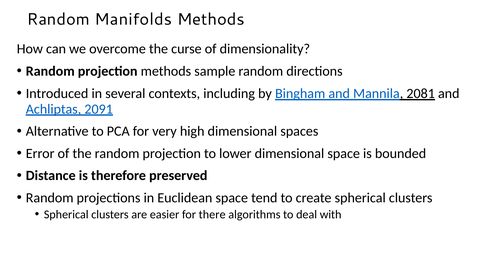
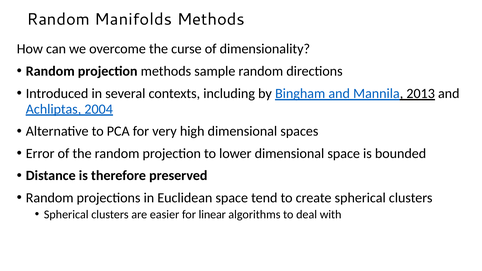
2081: 2081 -> 2013 (421, 94)
2091: 2091 -> 2004 (99, 109)
there: there -> linear (212, 215)
